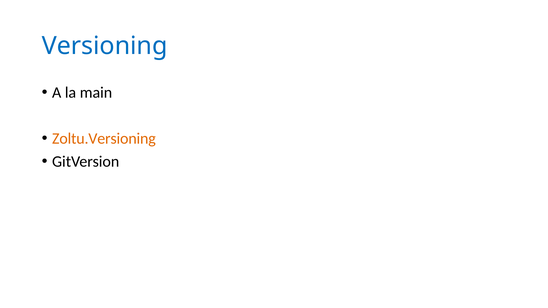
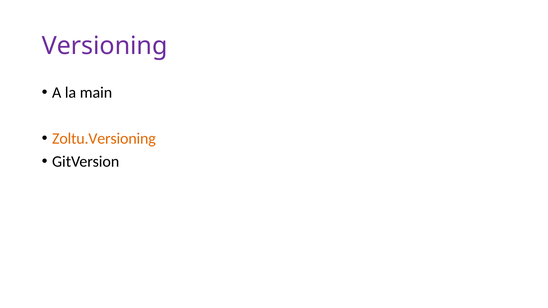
Versioning colour: blue -> purple (105, 46)
